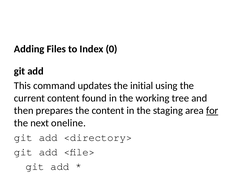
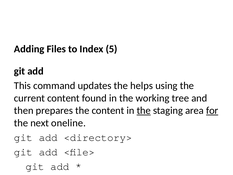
0: 0 -> 5 (112, 49)
initial: initial -> helps (142, 86)
the underline: none -> present (144, 110)
